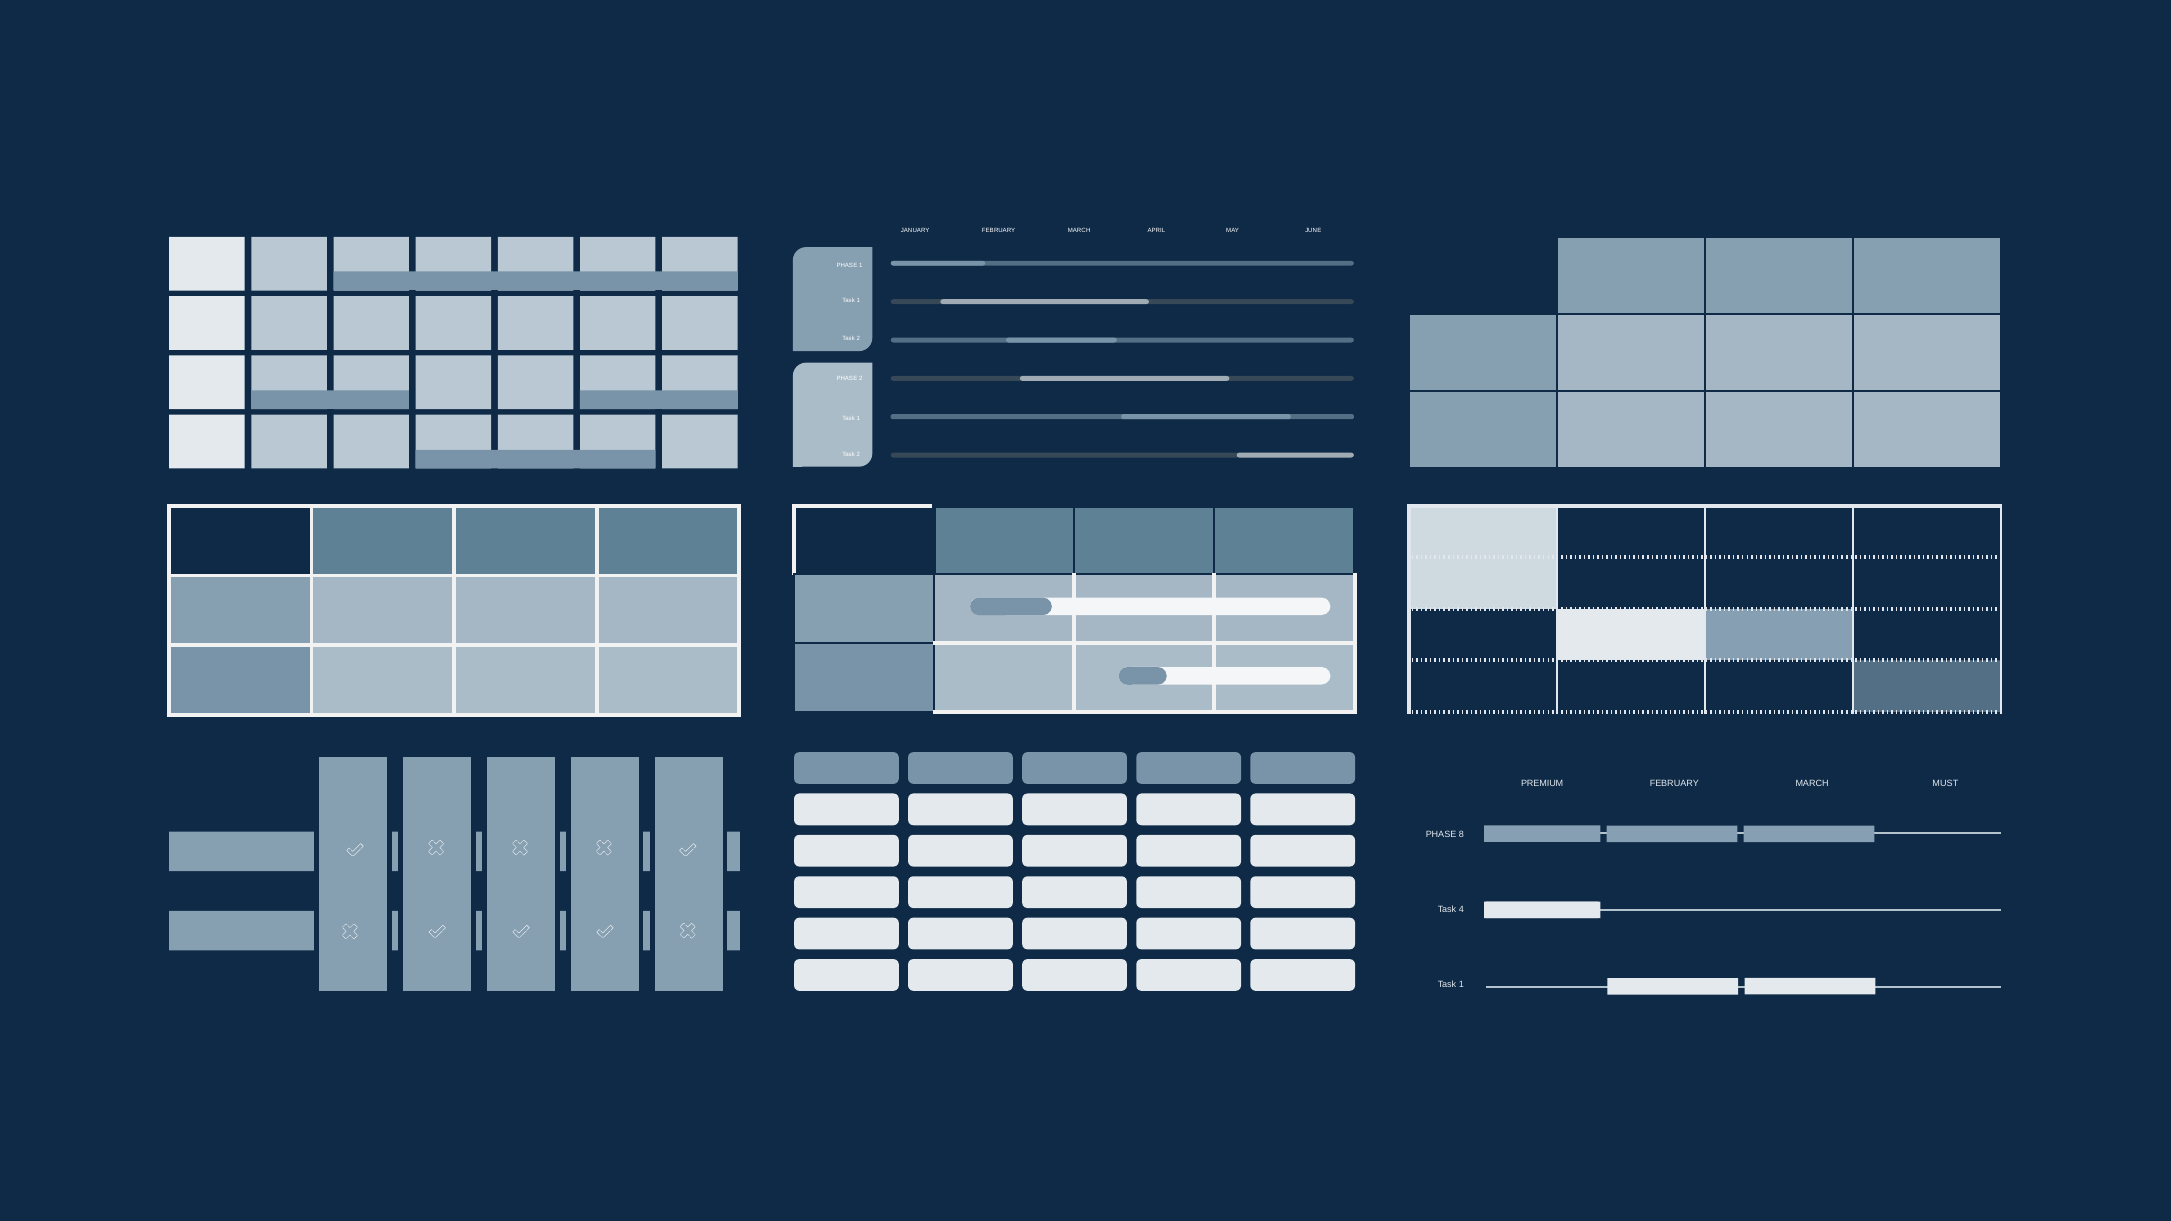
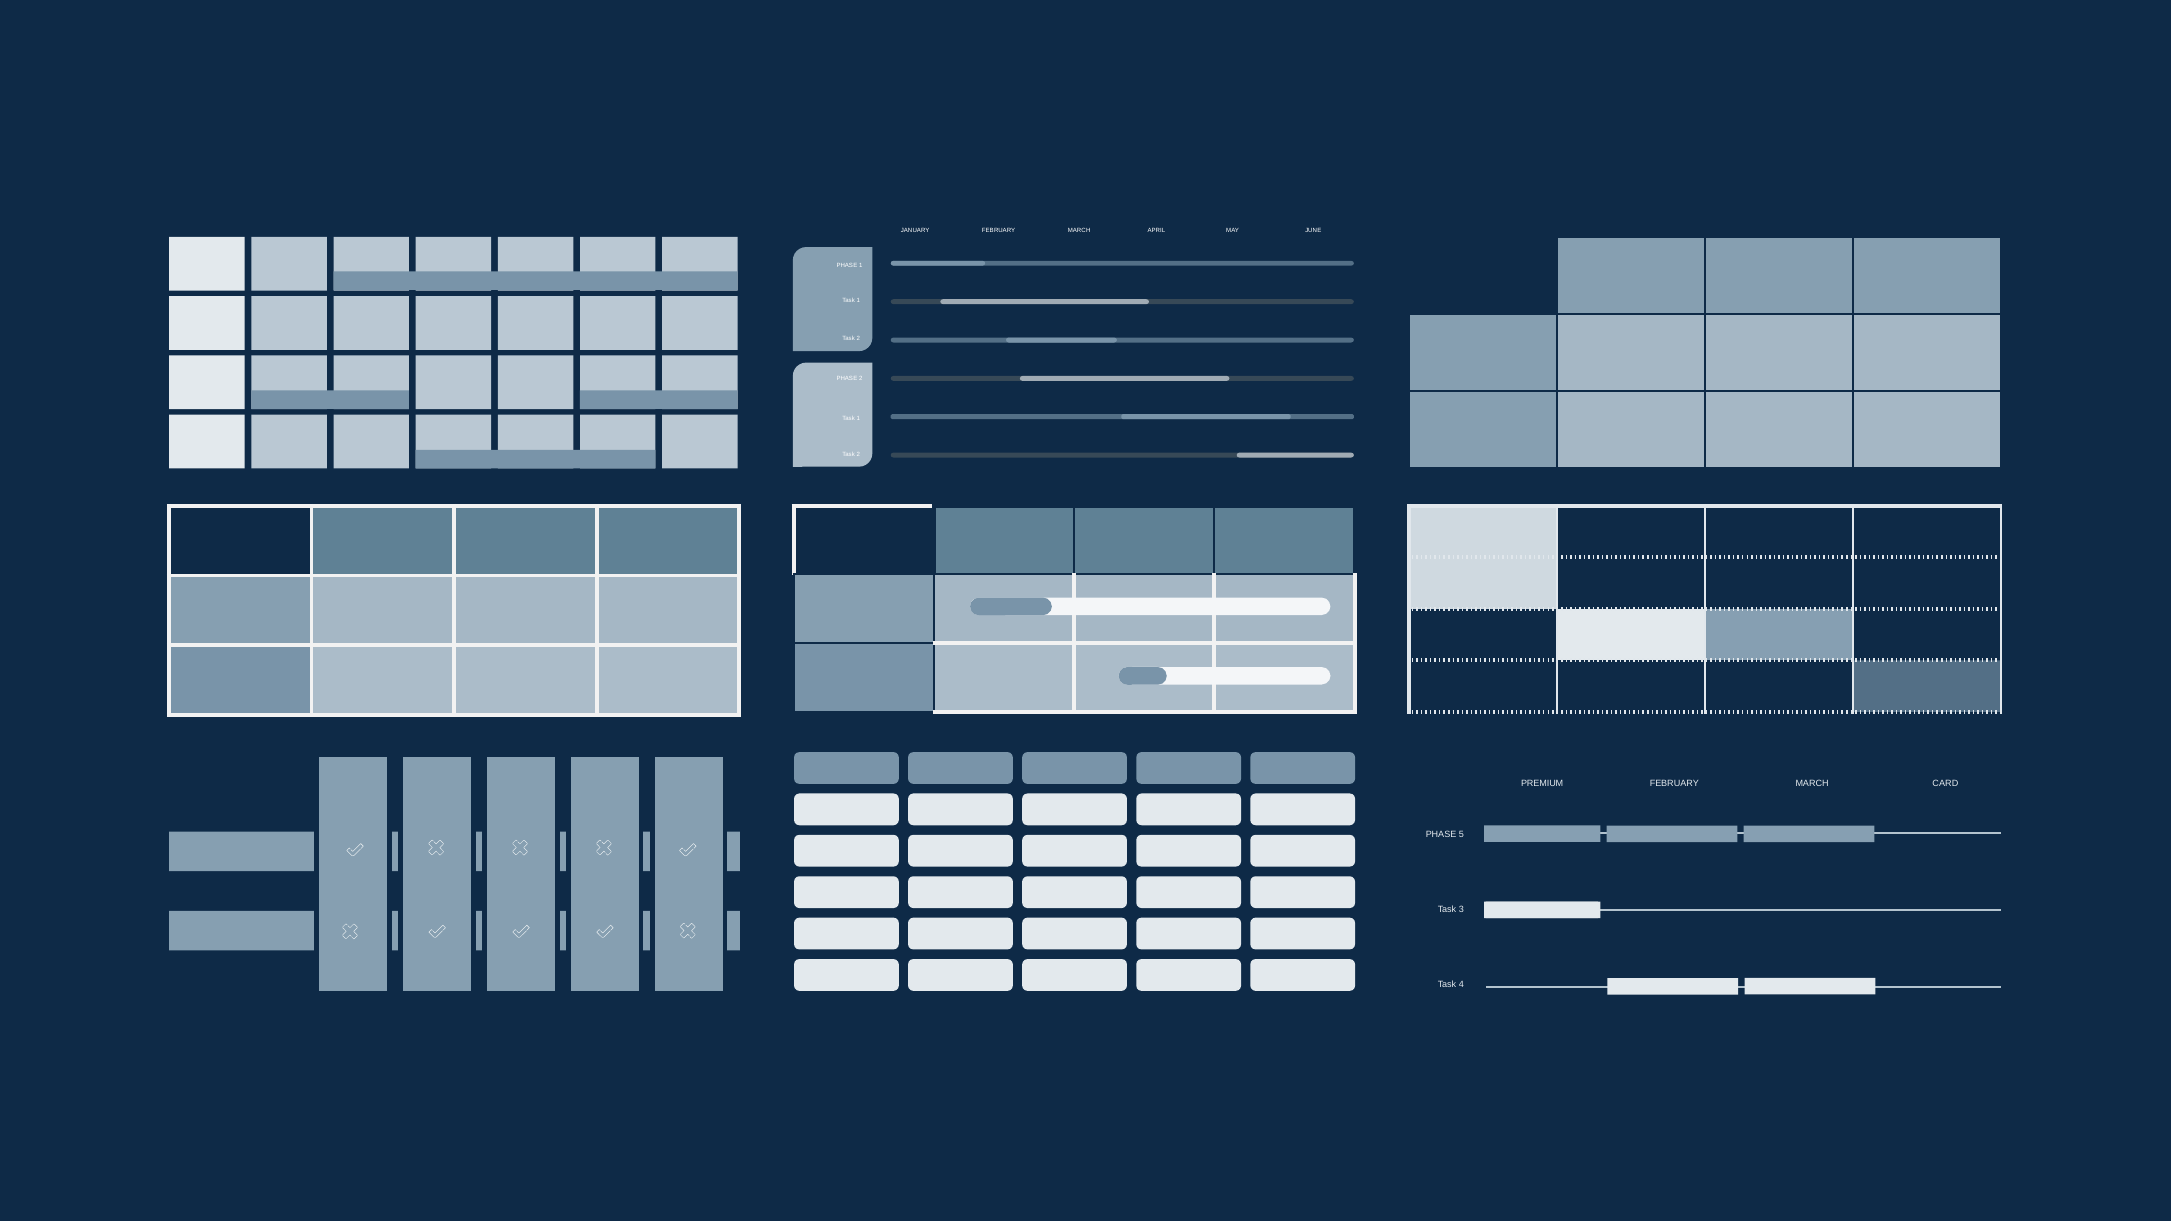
MUST: MUST -> CARD (1945, 784)
8: 8 -> 5 (1461, 834)
4: 4 -> 3 (1461, 909)
1: 1 -> 4 (1461, 984)
